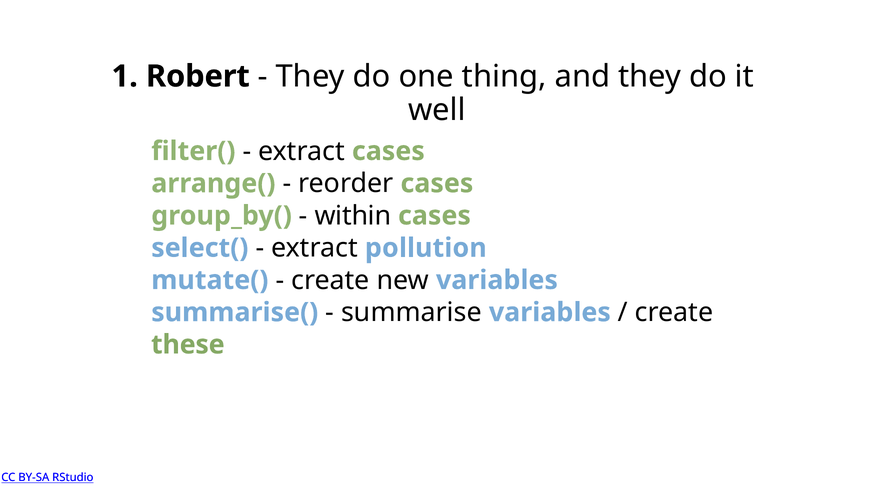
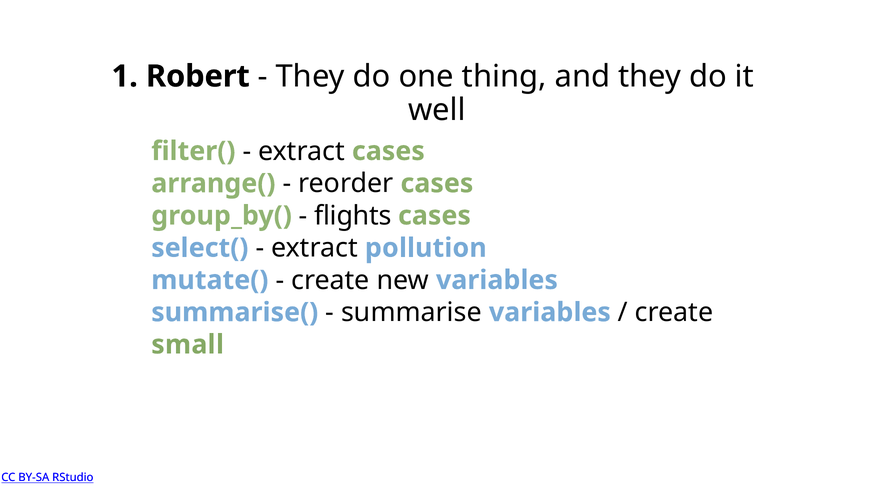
within: within -> flights (353, 215)
these: these -> small (188, 344)
